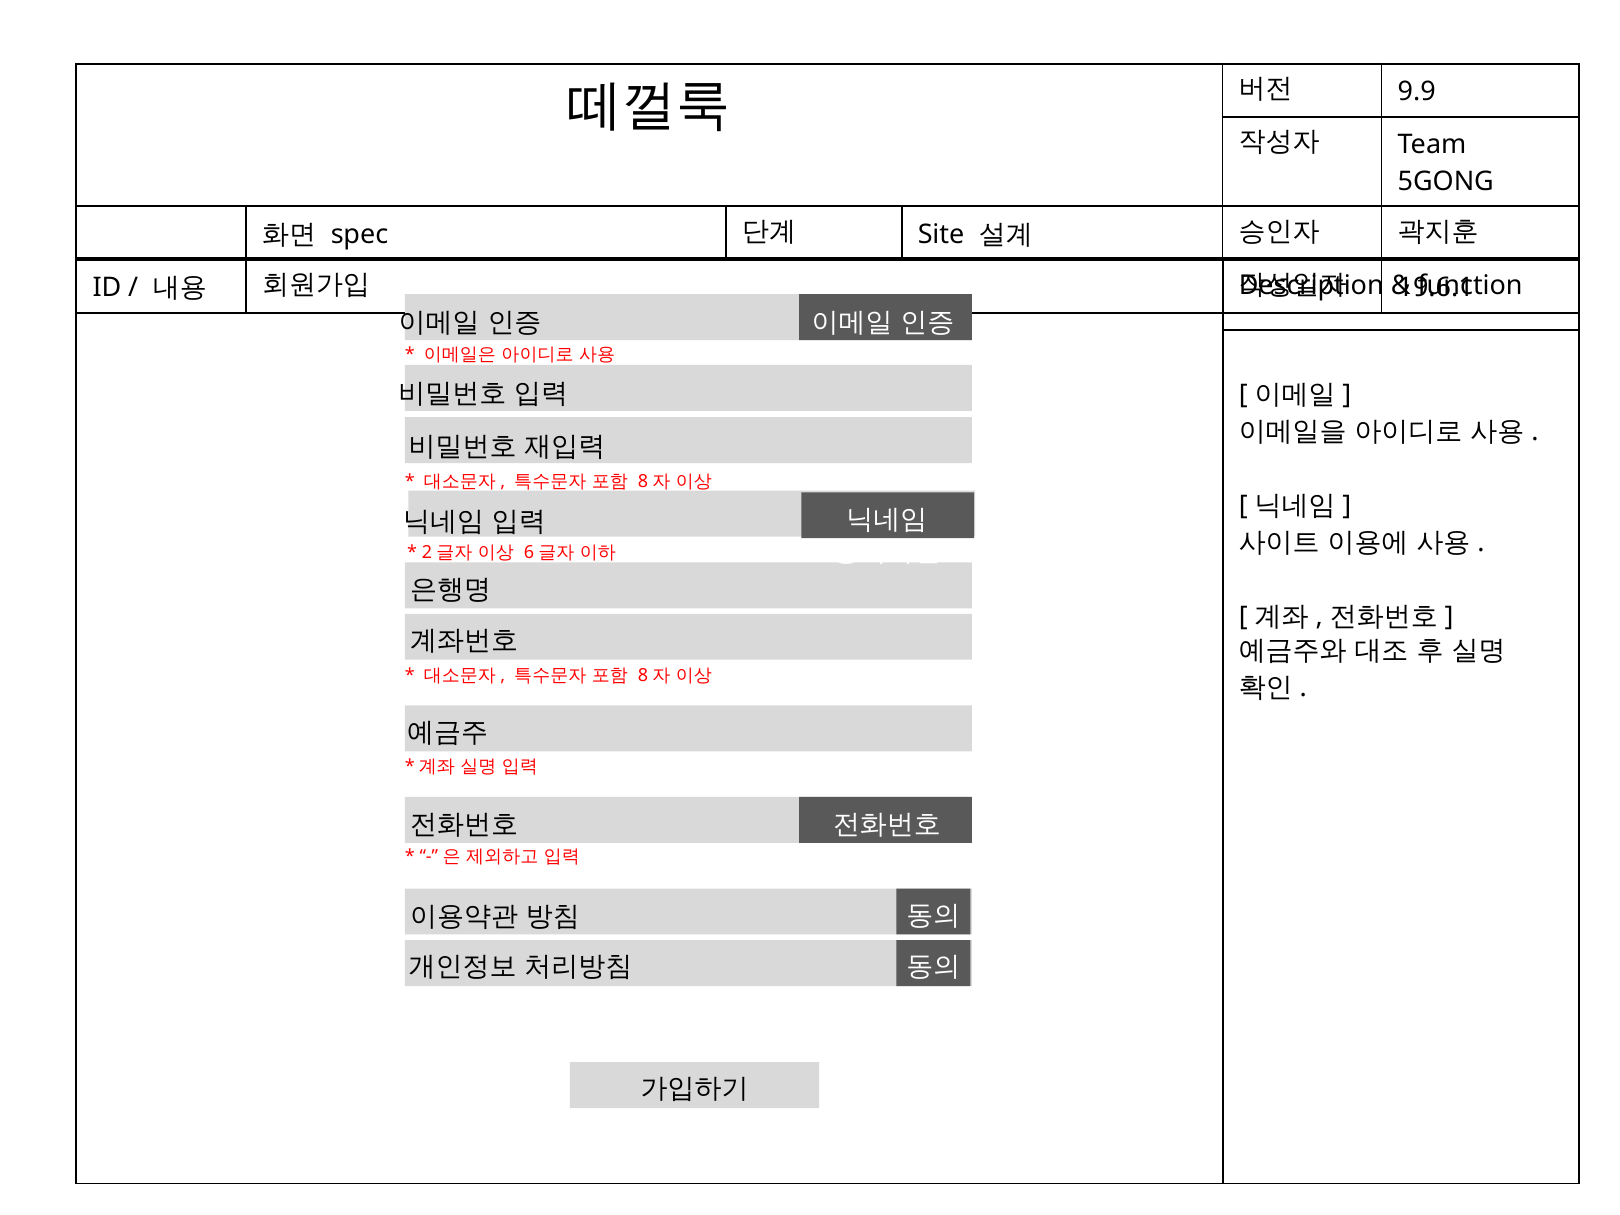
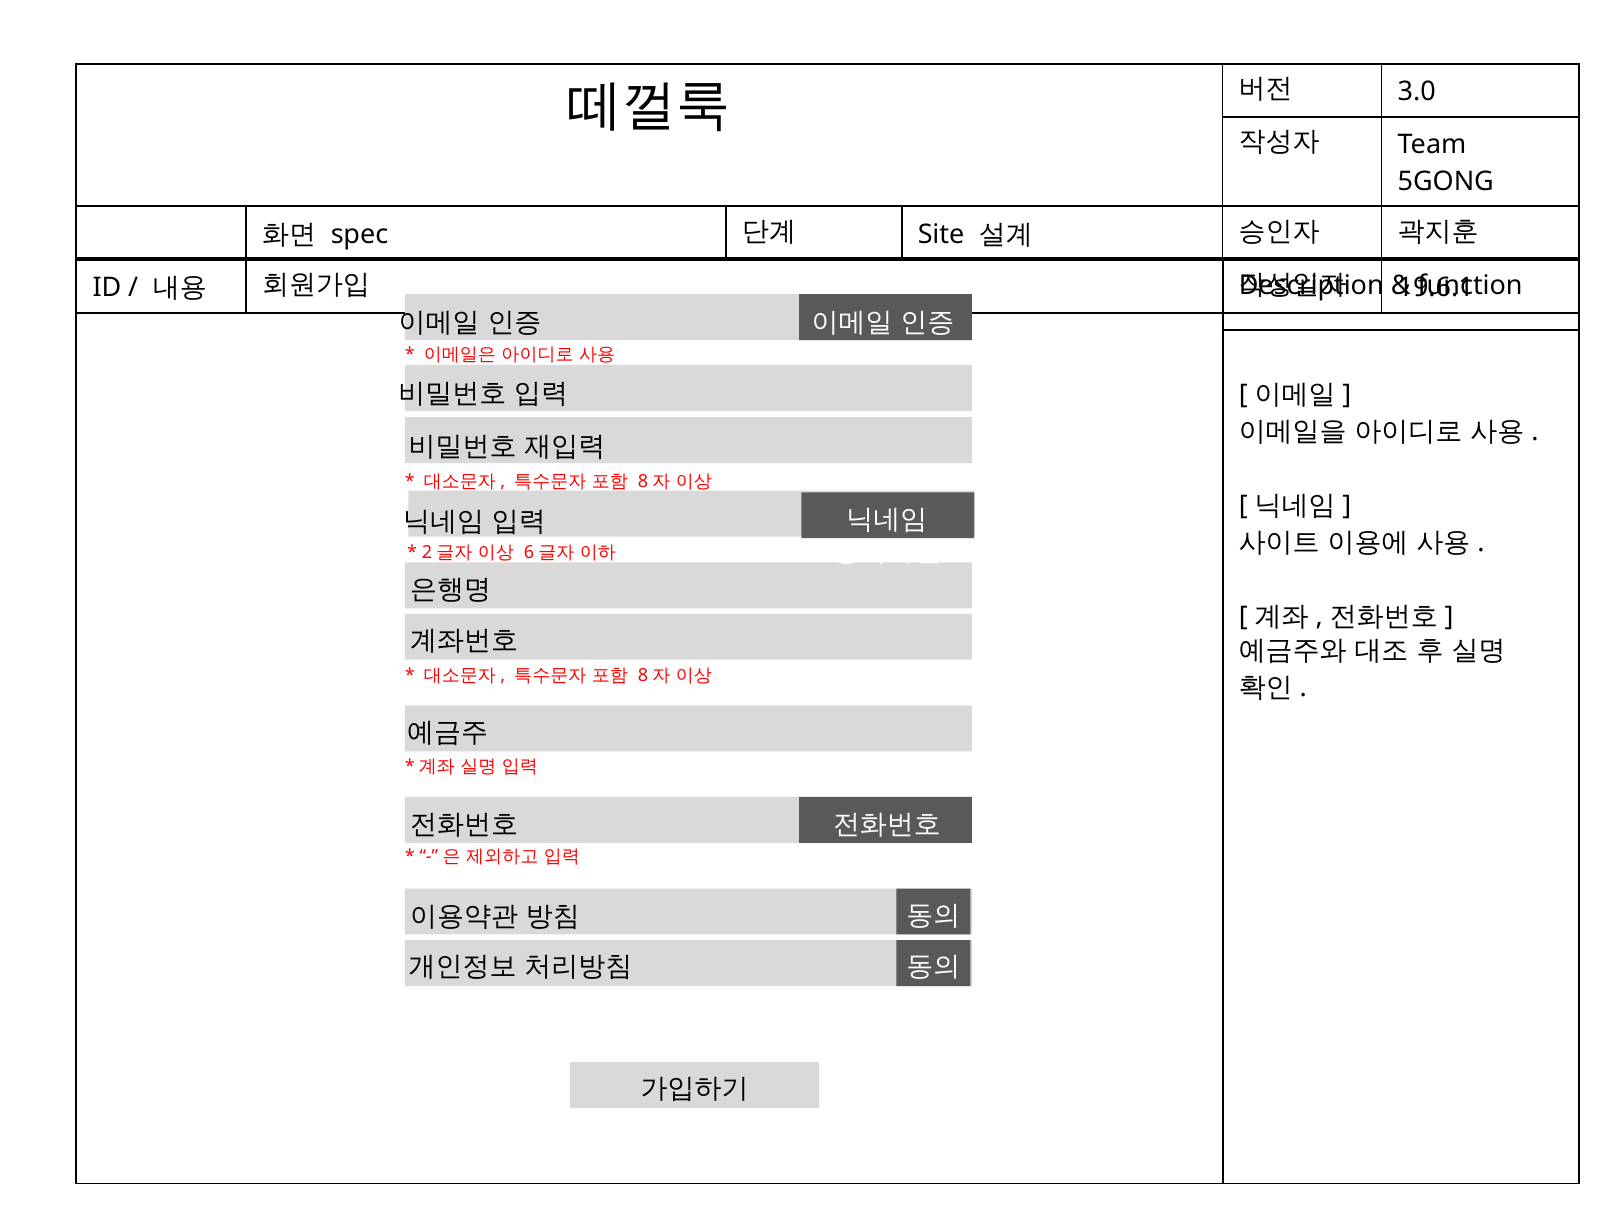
9.9: 9.9 -> 3.0 (1417, 92)
